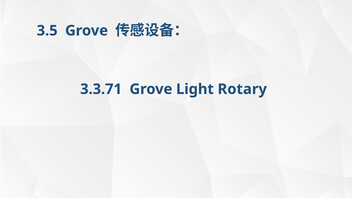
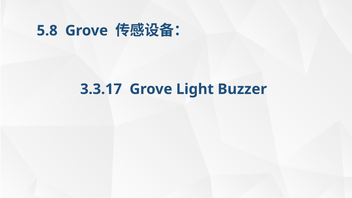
3.5: 3.5 -> 5.8 (47, 31)
3.3.71: 3.3.71 -> 3.3.17 (101, 89)
Rotary: Rotary -> Buzzer (242, 89)
